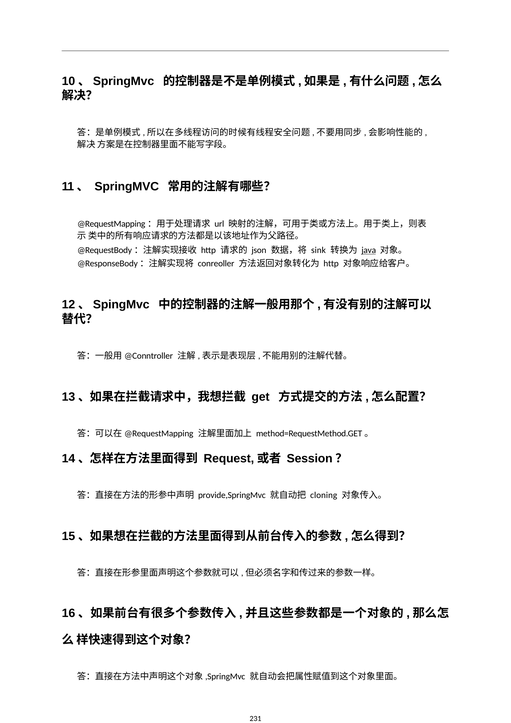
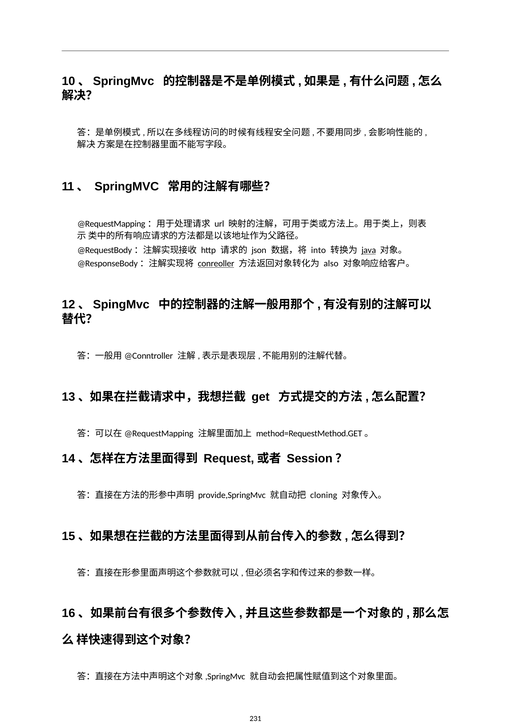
sink: sink -> into (318, 250)
conreoller underline: none -> present (216, 264)
http: http -> also (331, 264)
